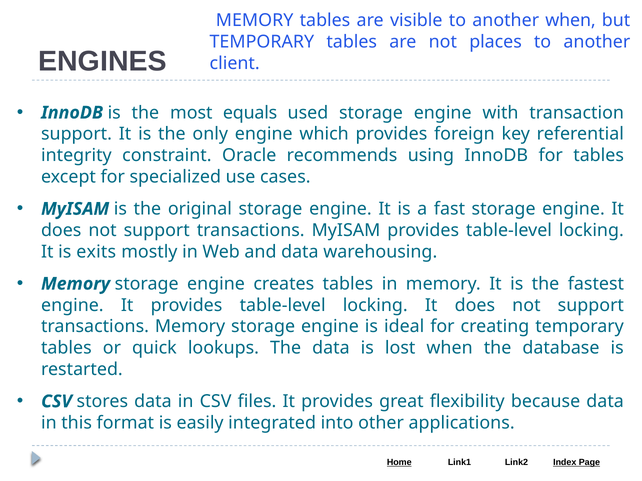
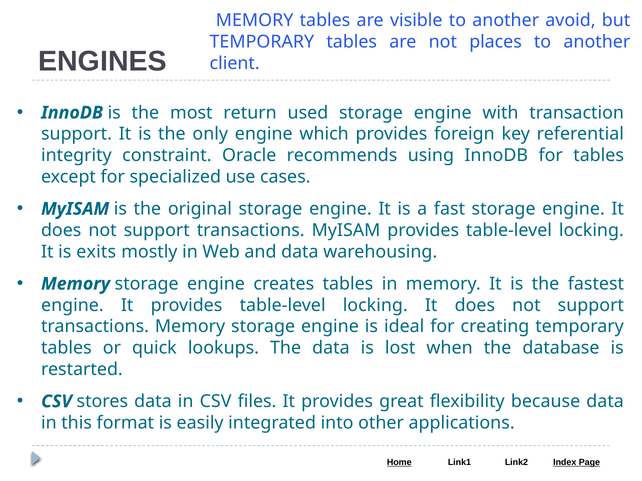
another when: when -> avoid (570, 20)
equals: equals -> return (250, 113)
